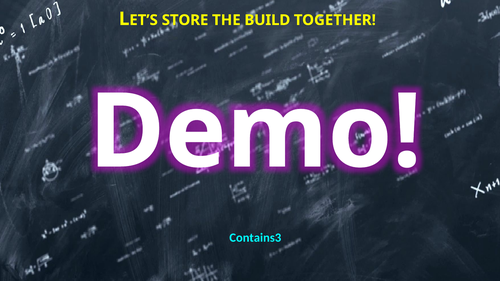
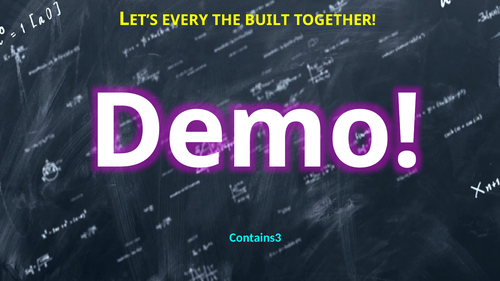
STORE: STORE -> EVERY (185, 20)
BUILD: BUILD -> BUILT (267, 20)
